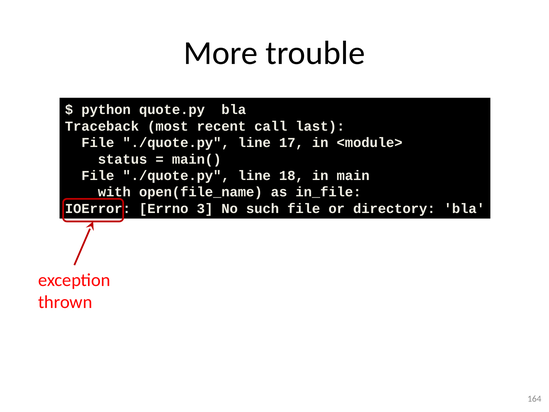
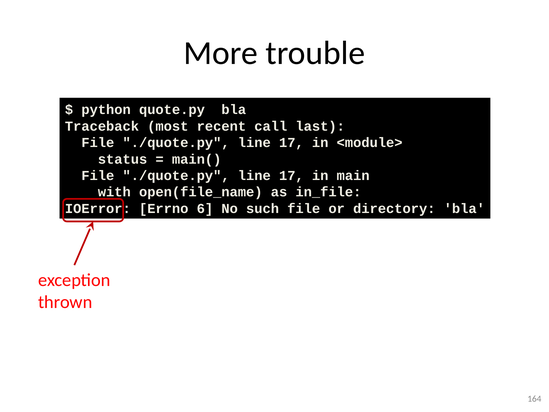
18: 18 -> 17 (291, 176)
3: 3 -> 6 (205, 208)
